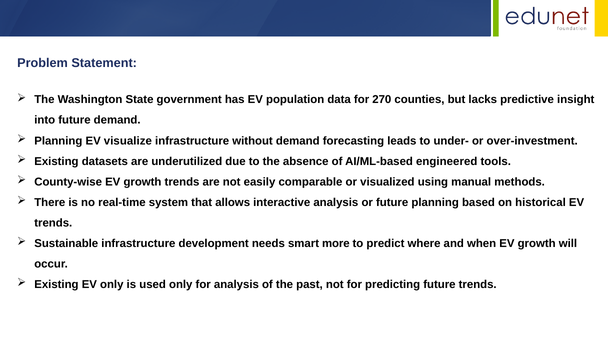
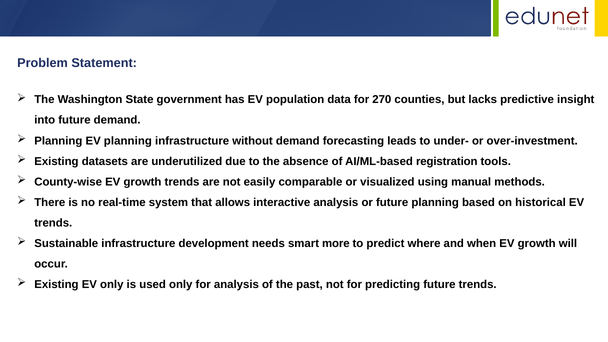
EV visualize: visualize -> planning (128, 141)
engineered: engineered -> registration (447, 161)
